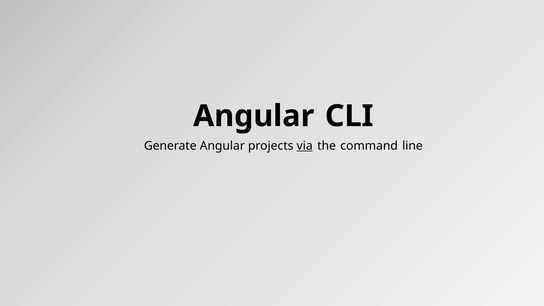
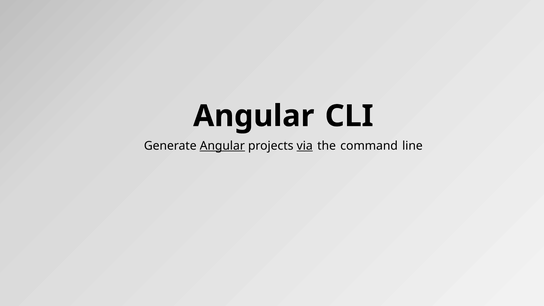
Angular underline: none -> present (222, 146)
